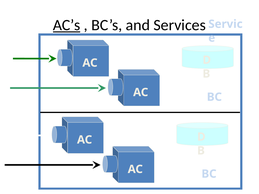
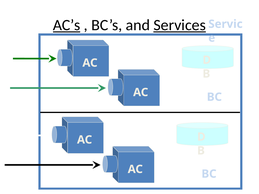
Services underline: none -> present (180, 25)
